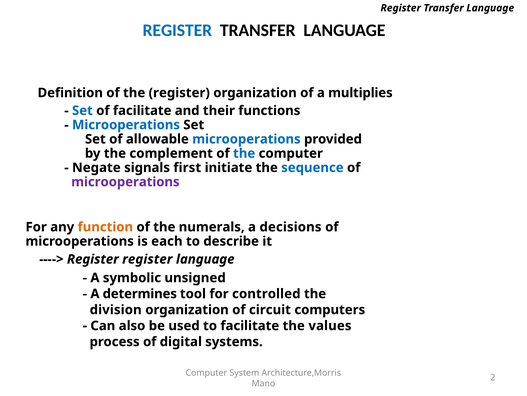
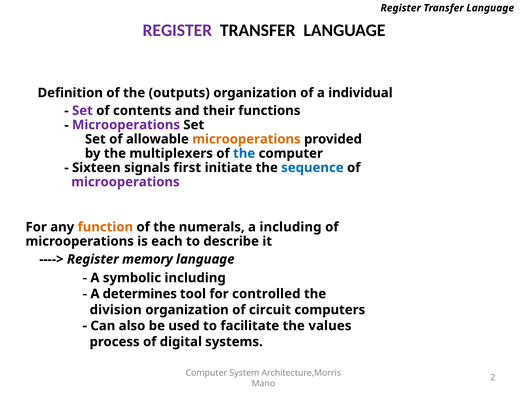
REGISTER colour: blue -> purple (177, 30)
the register: register -> outputs (179, 93)
multiplies: multiplies -> individual (360, 93)
Set colour: blue -> purple (82, 110)
of facilitate: facilitate -> contents (142, 110)
Microoperations colour: blue -> purple (126, 125)
microoperations colour: blue -> orange (246, 139)
complement: complement -> multiplexers (171, 153)
Negate: Negate -> Sixteen (96, 167)
a decisions: decisions -> including (290, 227)
Register register: register -> memory (147, 259)
symbolic unsigned: unsigned -> including (195, 277)
